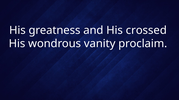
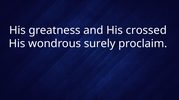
vanity: vanity -> surely (100, 44)
